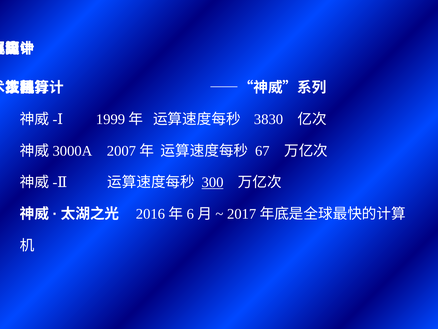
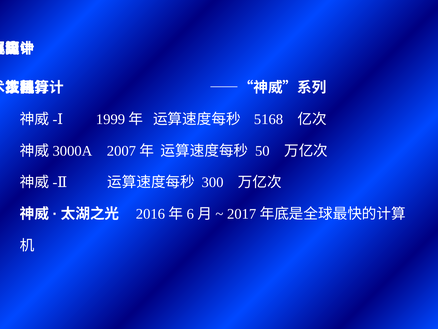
3830: 3830 -> 5168 (269, 119)
67: 67 -> 50 (262, 151)
300 underline: present -> none (213, 182)
